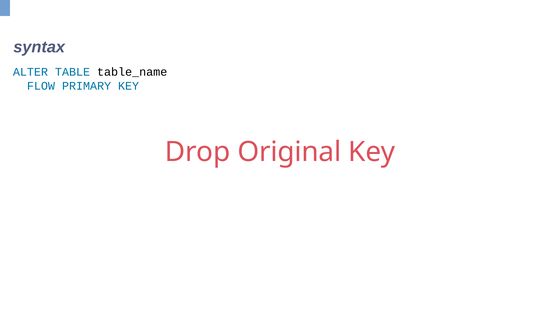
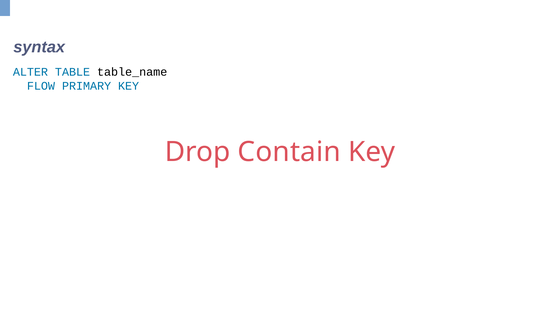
Original: Original -> Contain (289, 152)
